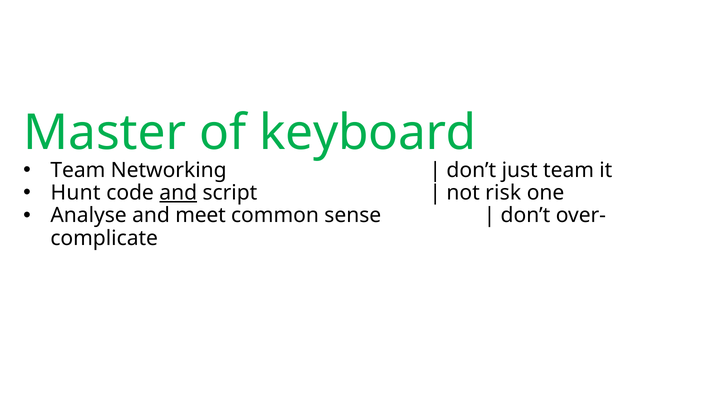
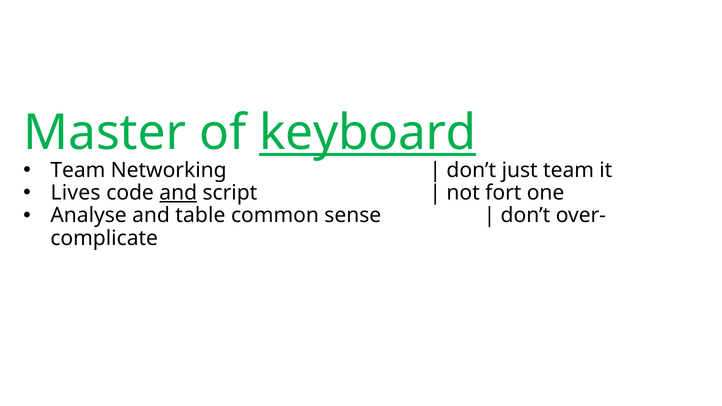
keyboard underline: none -> present (368, 133)
Hunt: Hunt -> Lives (76, 193)
risk: risk -> fort (503, 193)
meet: meet -> table (200, 216)
